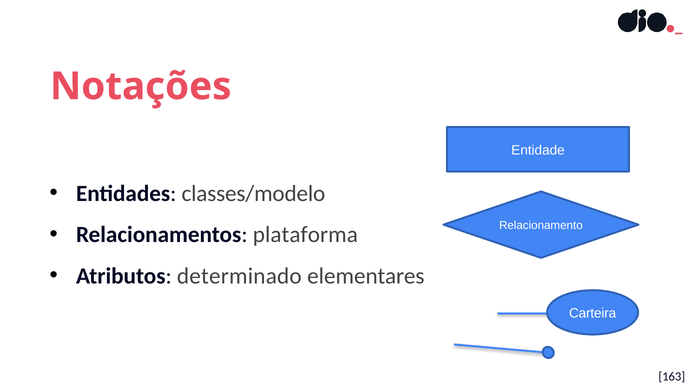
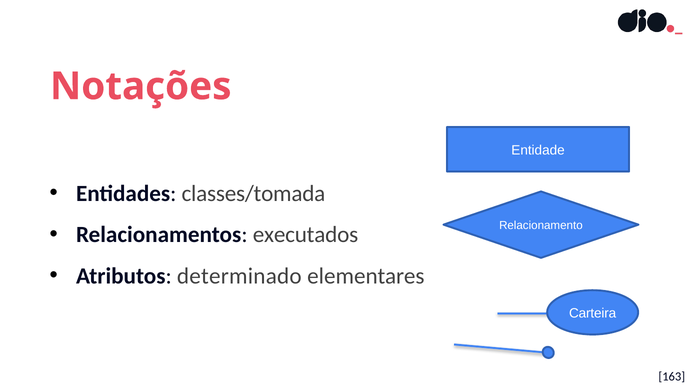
classes/modelo: classes/modelo -> classes/tomada (253, 193)
plataforma: plataforma -> executados (305, 235)
